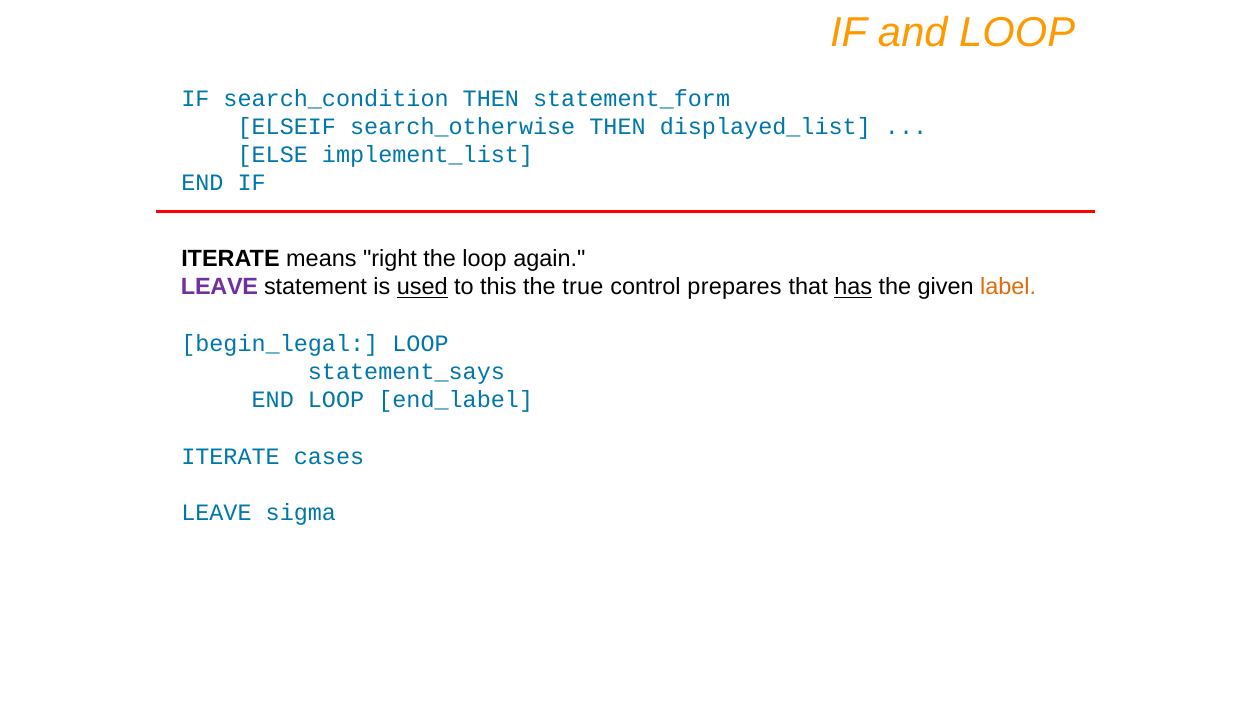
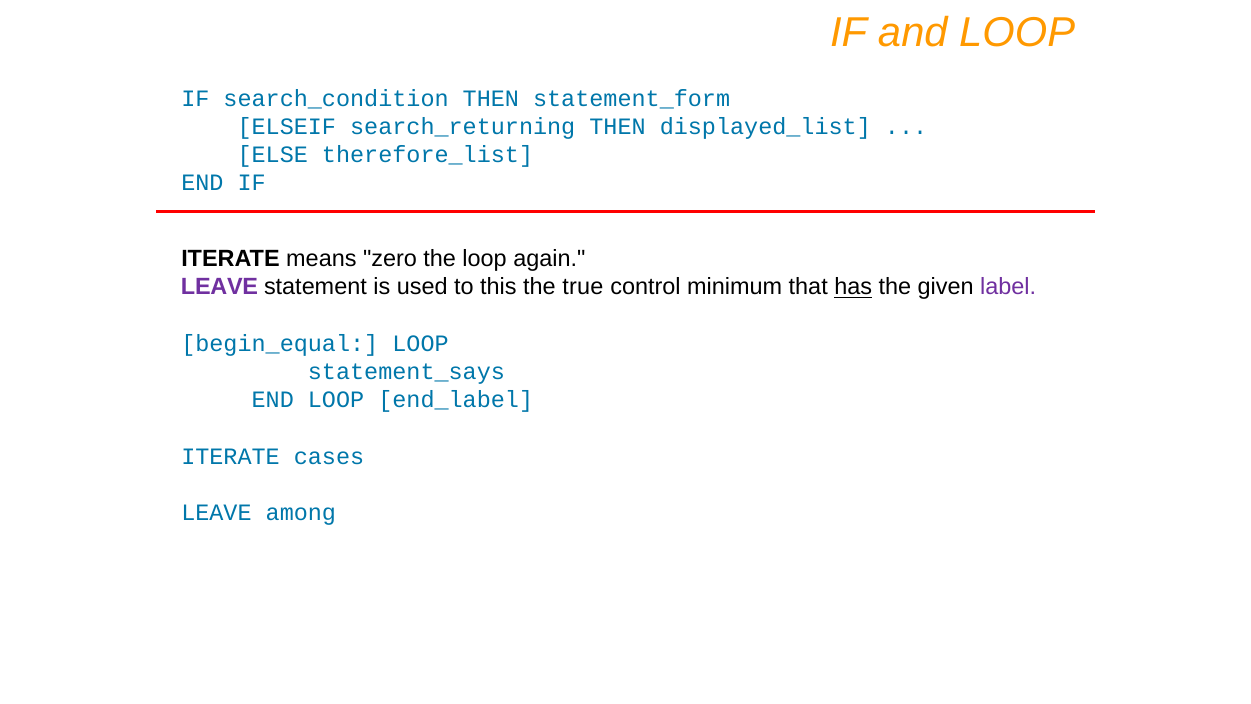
search_otherwise: search_otherwise -> search_returning (463, 127)
implement_list: implement_list -> therefore_list (428, 155)
right: right -> zero (390, 259)
used underline: present -> none (422, 287)
prepares: prepares -> minimum (735, 287)
label colour: orange -> purple (1008, 287)
begin_legal: begin_legal -> begin_equal (280, 344)
sigma: sigma -> among (301, 512)
